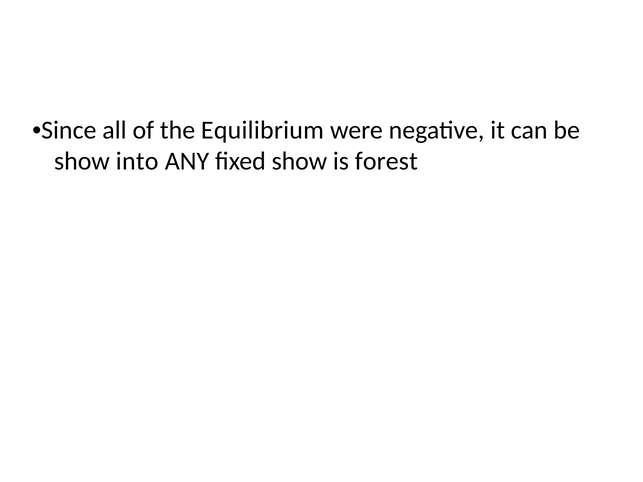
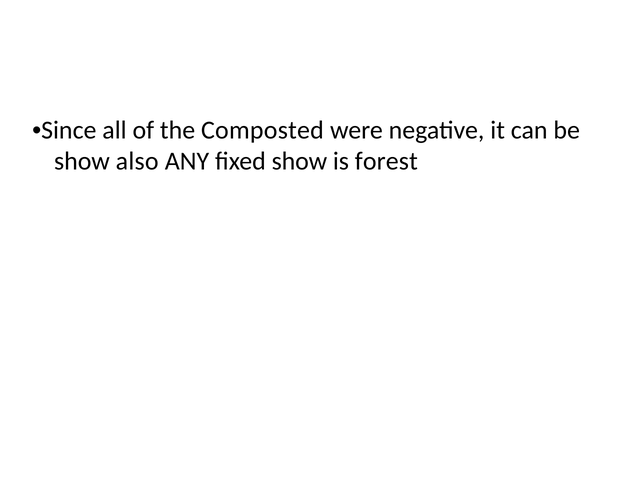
Equilibrium: Equilibrium -> Composted (262, 130)
into: into -> also (137, 161)
